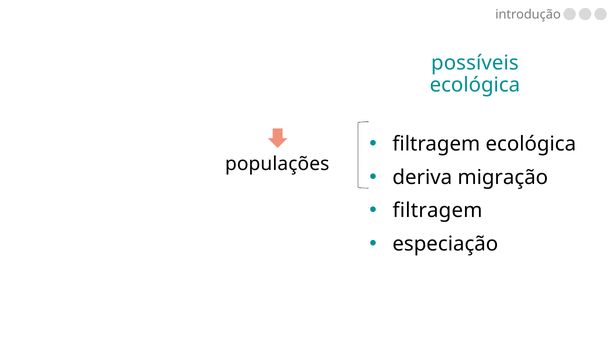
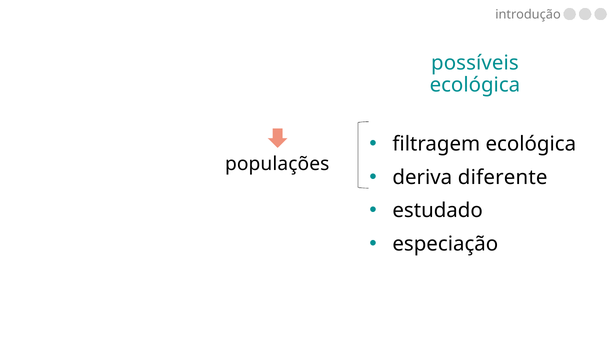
migração: migração -> diferente (503, 178)
filtragem: filtragem -> estudado (438, 211)
